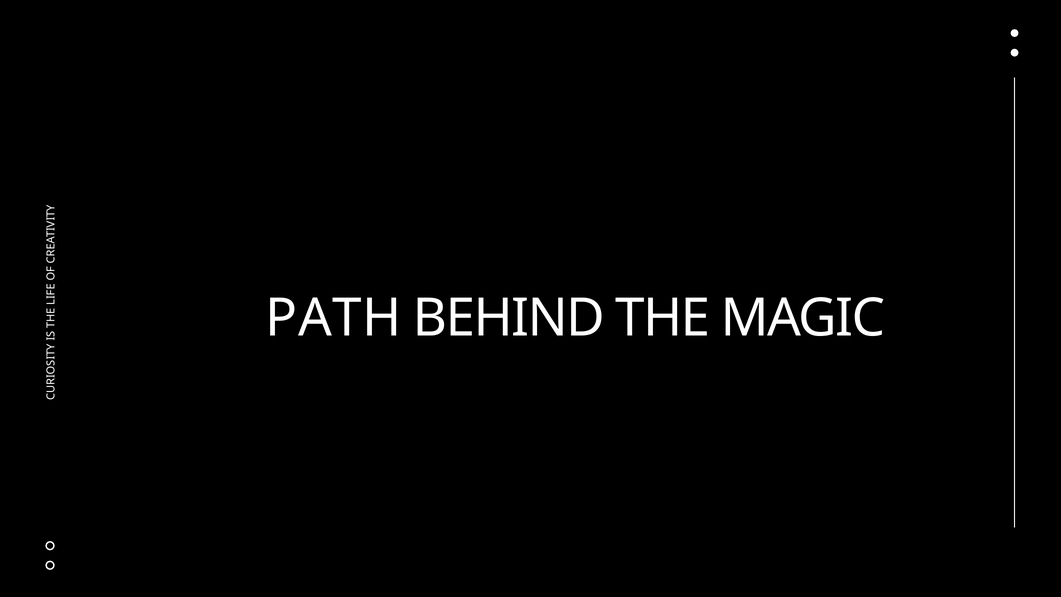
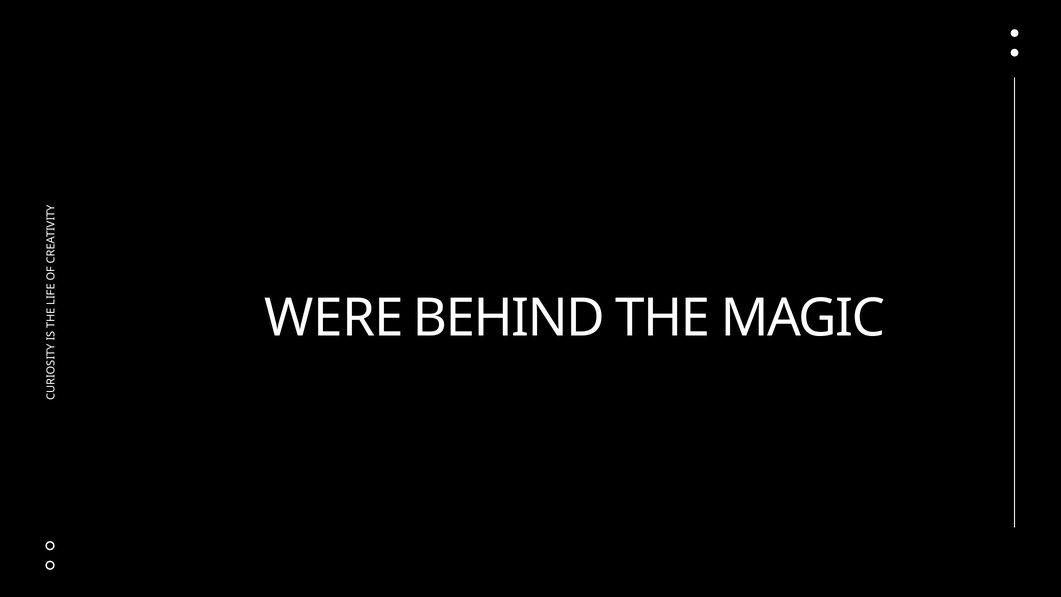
PATH: PATH -> WERE (334, 318)
